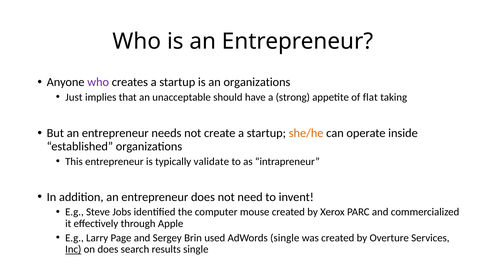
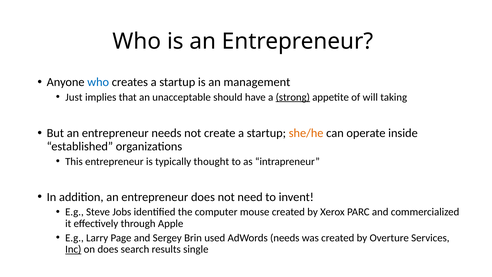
who colour: purple -> blue (98, 82)
an organizations: organizations -> management (257, 82)
strong underline: none -> present (293, 97)
flat: flat -> will (370, 97)
validate: validate -> thought (211, 161)
AdWords single: single -> needs (285, 238)
